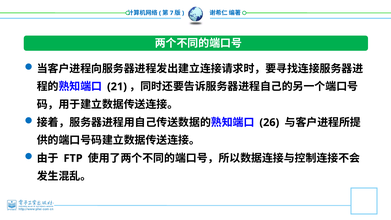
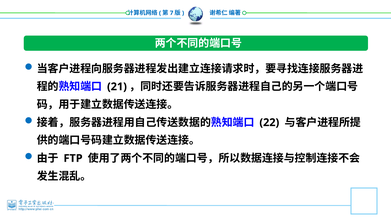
26: 26 -> 22 (269, 122)
